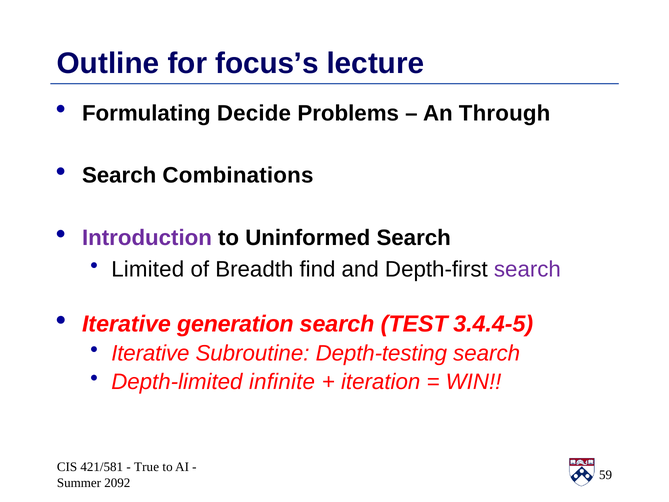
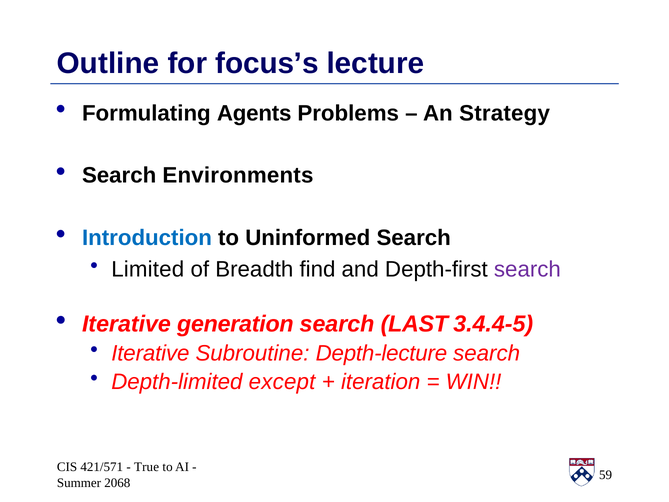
Decide: Decide -> Agents (254, 113)
Through: Through -> Strategy (505, 113)
Combinations: Combinations -> Environments (238, 176)
Introduction colour: purple -> blue (147, 238)
TEST: TEST -> LAST (414, 324)
Depth-testing: Depth-testing -> Depth-lecture (381, 353)
infinite: infinite -> except (282, 382)
421/581: 421/581 -> 421/571 (102, 467)
2092: 2092 -> 2068 (117, 483)
